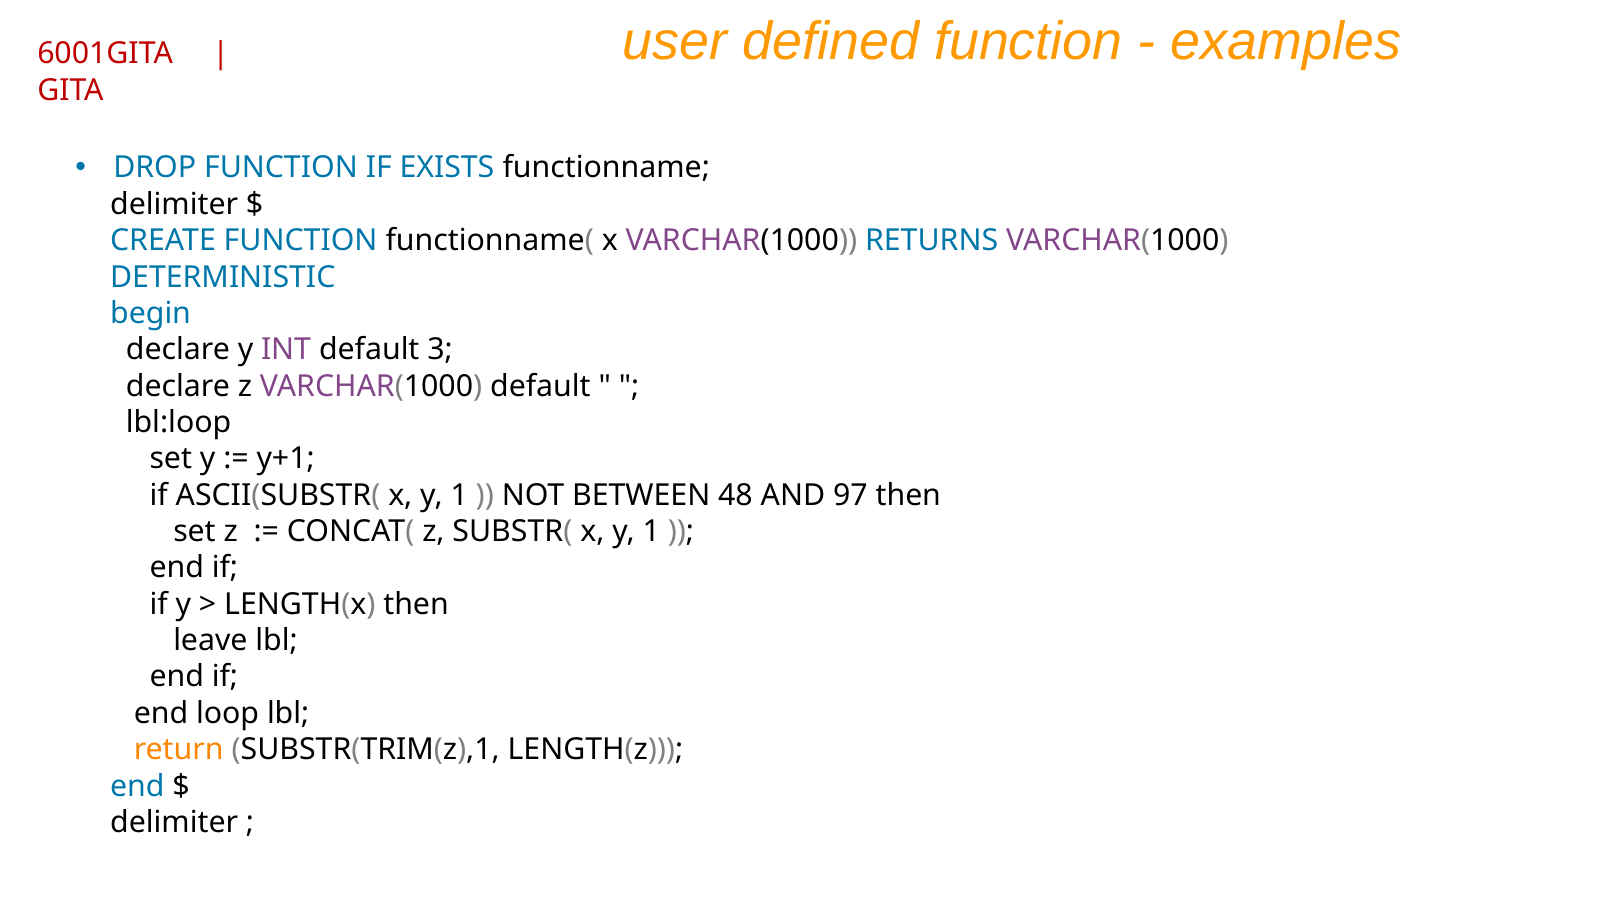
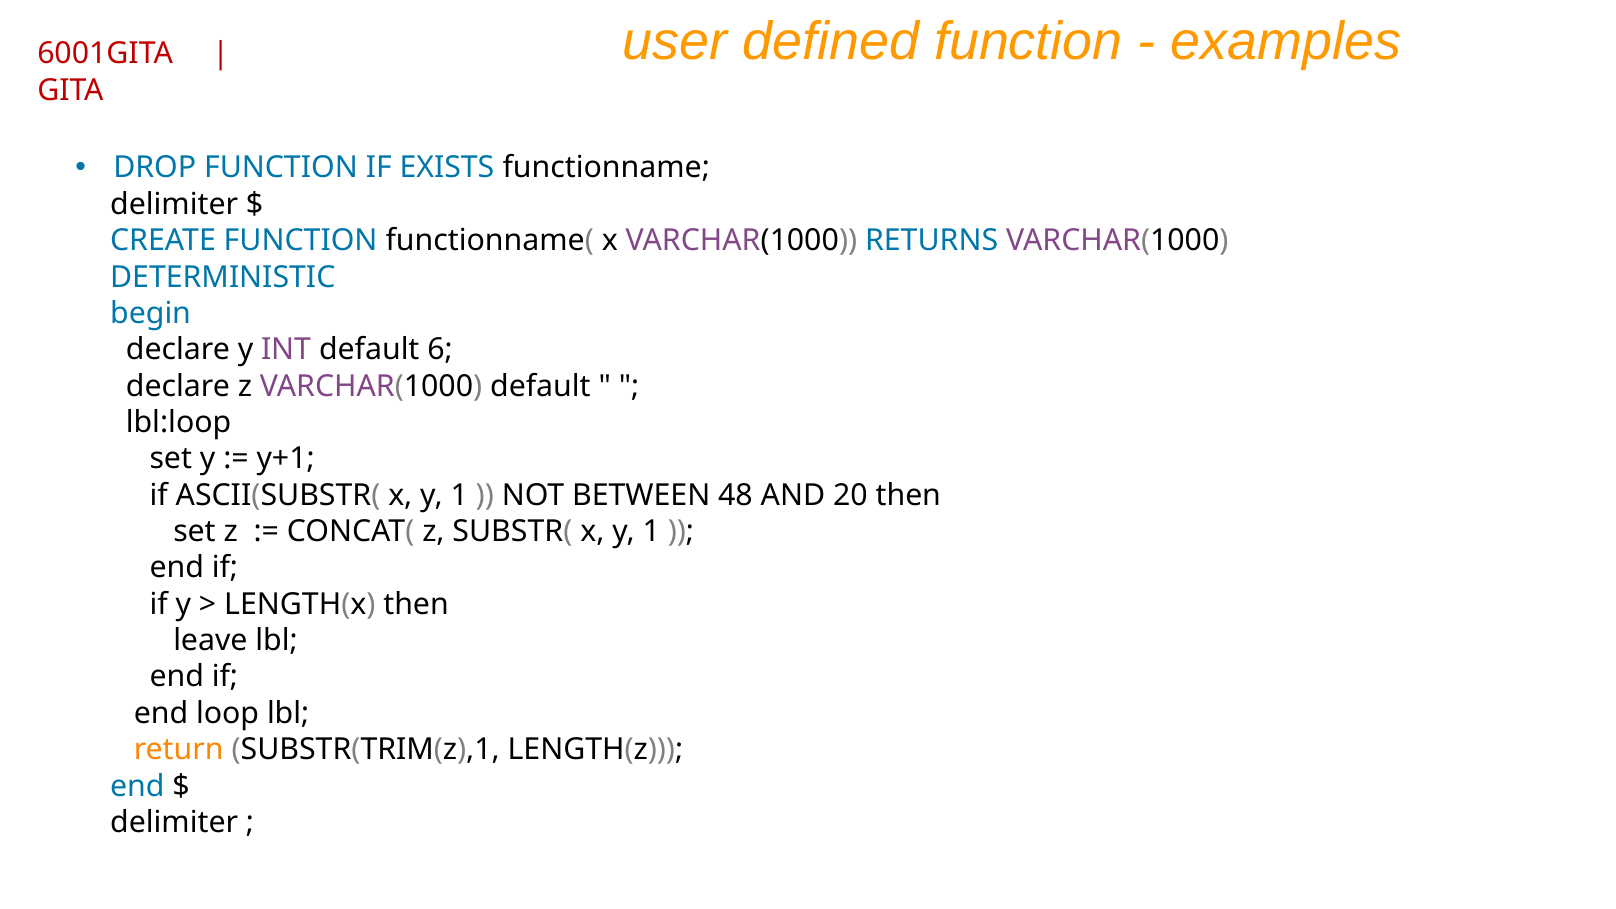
3: 3 -> 6 (440, 350)
97: 97 -> 20 (850, 495)
